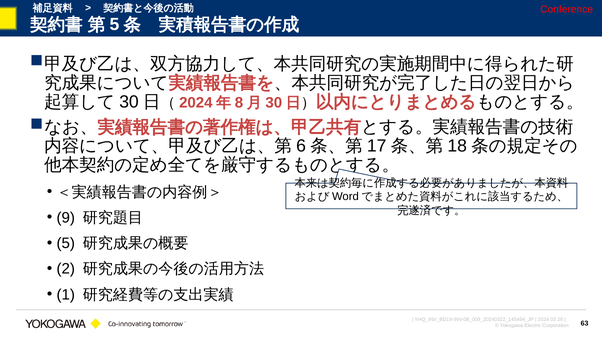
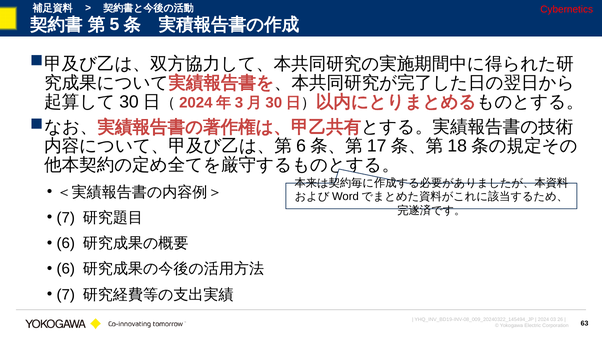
Conference: Conference -> Cybernetics (567, 10)
8: 8 -> 3 (239, 102)
9: 9 -> 7 (66, 218)
5: 5 -> 6 (66, 243)
2: 2 -> 6 (66, 269)
1: 1 -> 7 (66, 294)
